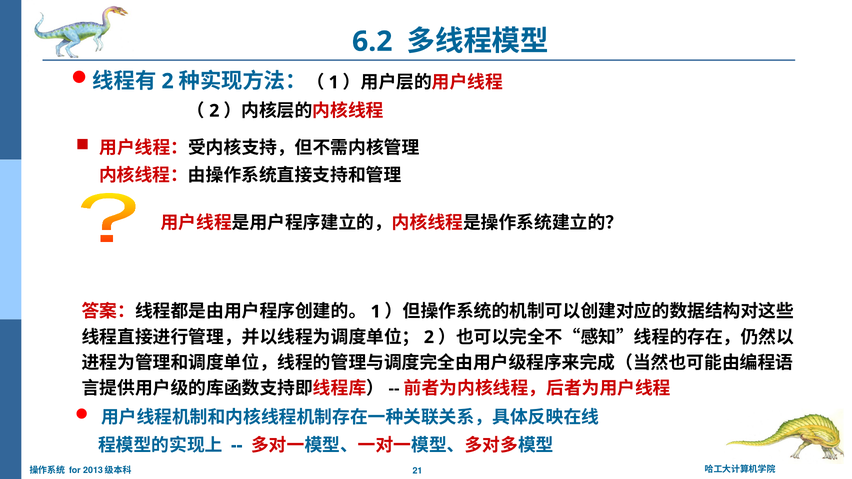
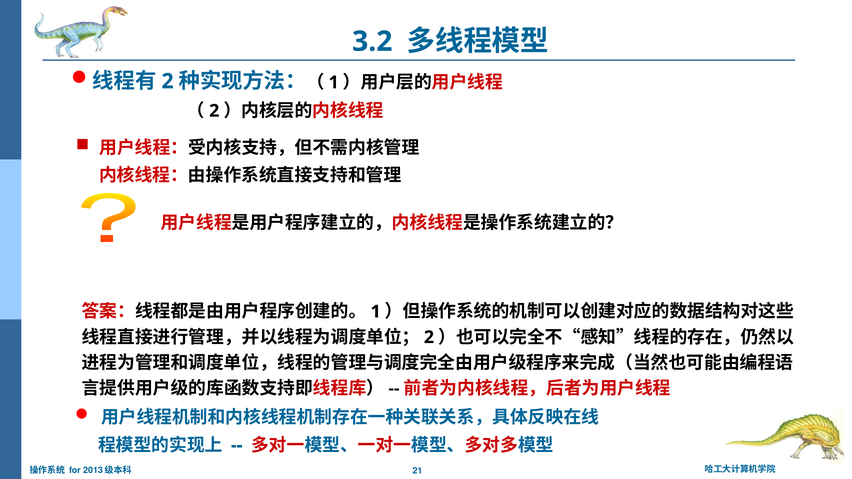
6.2: 6.2 -> 3.2 (372, 42)
